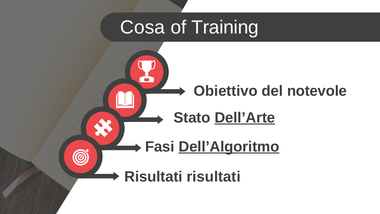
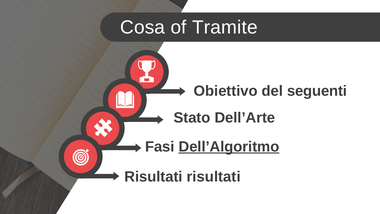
Training: Training -> Tramite (225, 27)
notevole: notevole -> seguenti (317, 91)
Dell’Arte underline: present -> none (245, 117)
